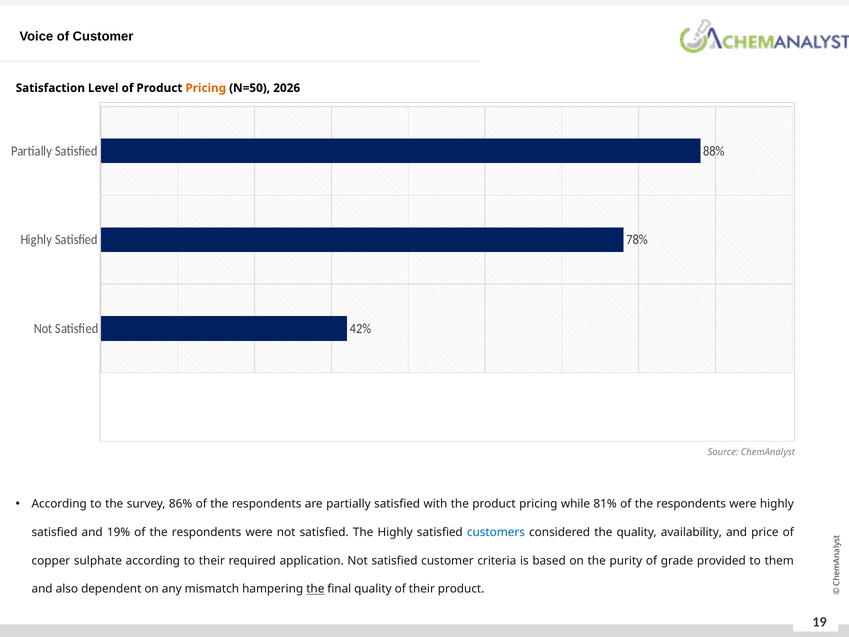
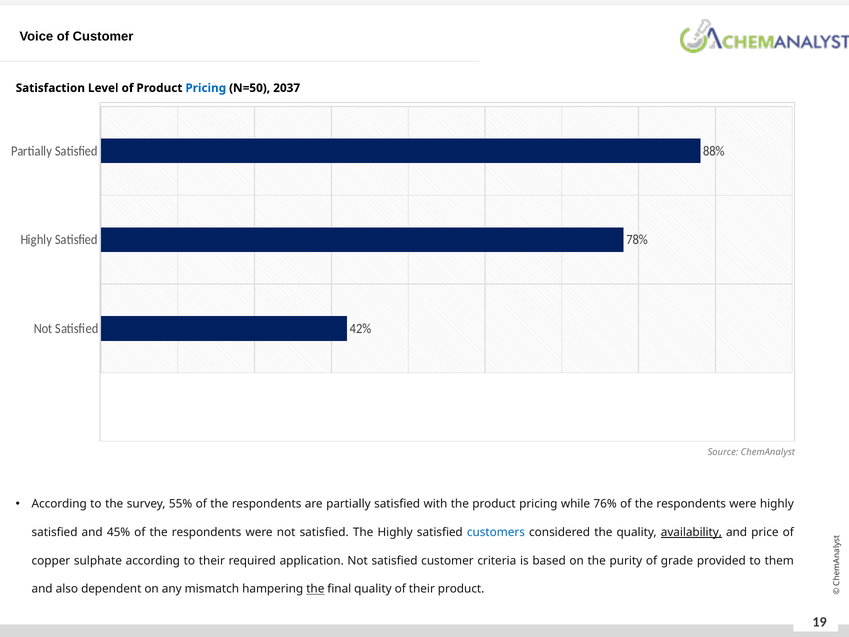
Pricing colour: orange -> blue (206, 88)
2026: 2026 -> 2037 (287, 88)
86%: 86% -> 55% (181, 504)
81%: 81% -> 76% (605, 504)
19%: 19% -> 45% (119, 532)
availability underline: none -> present (691, 532)
